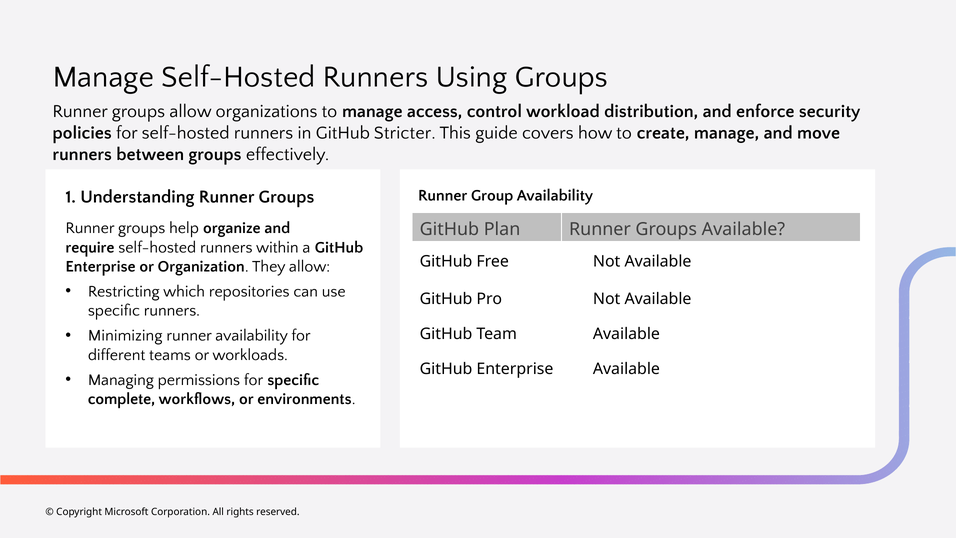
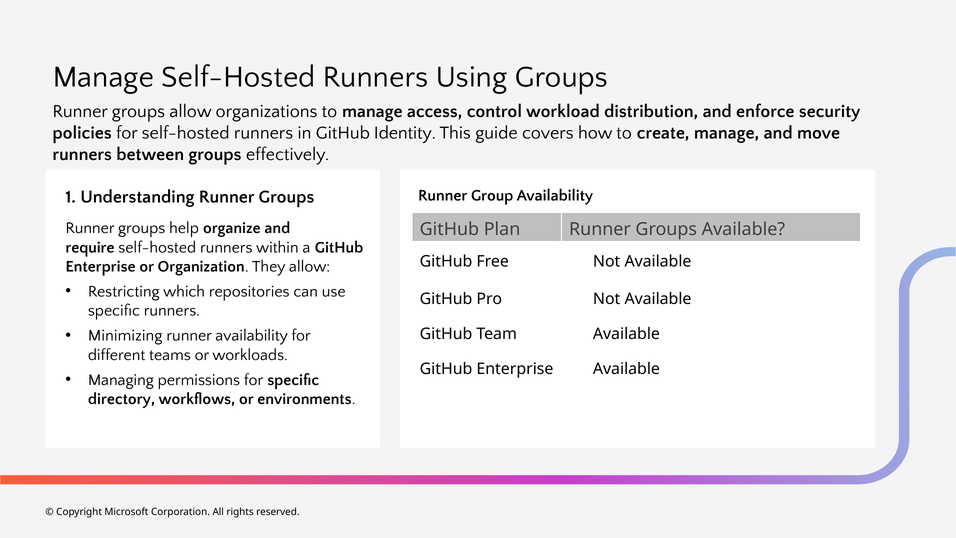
Stricter: Stricter -> Identity (405, 133)
complete: complete -> directory (121, 399)
